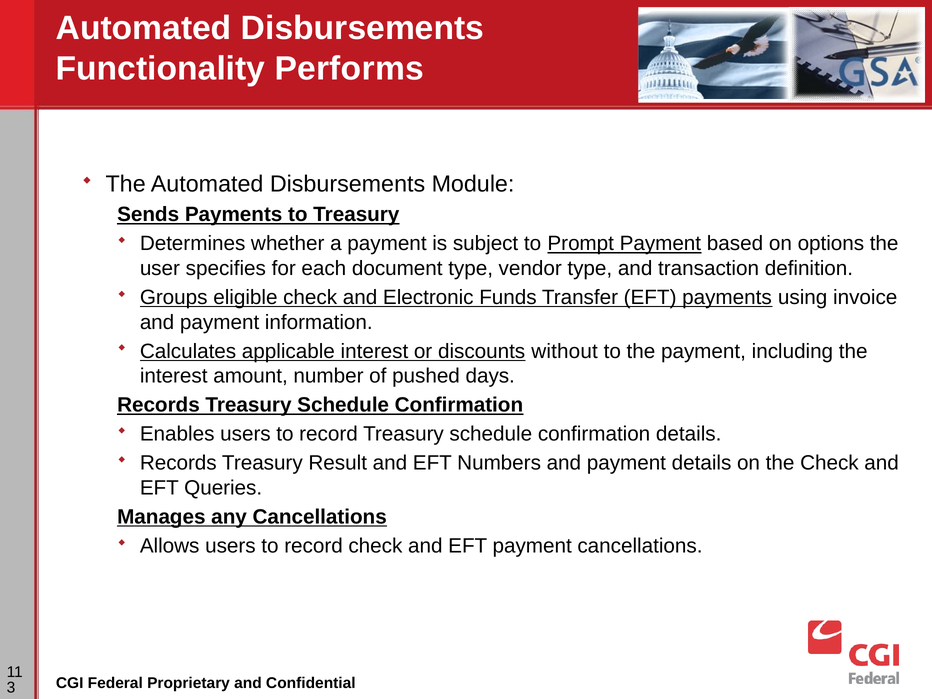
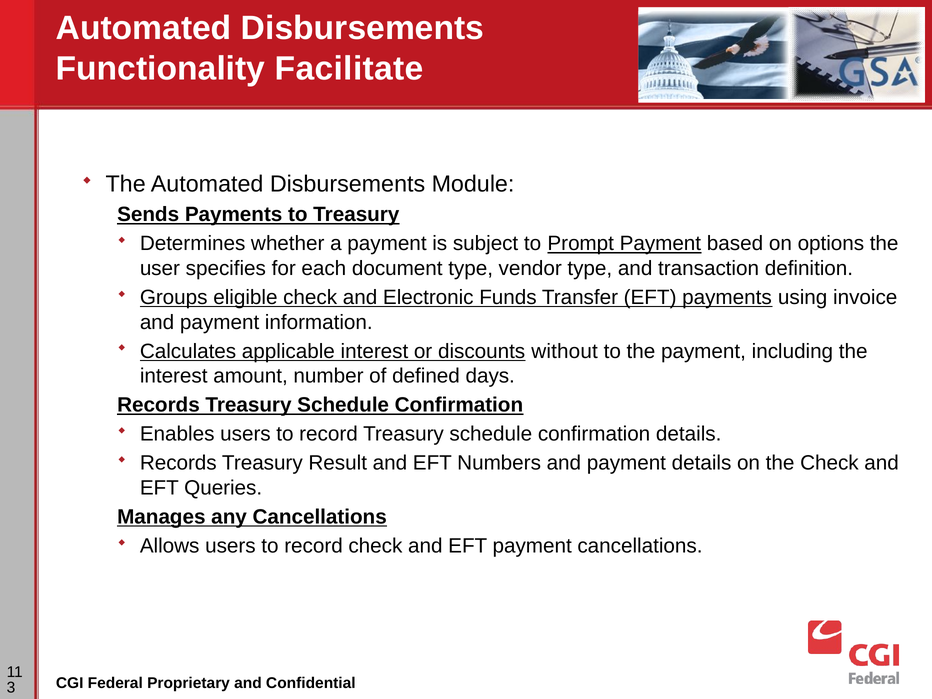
Performs: Performs -> Facilitate (349, 69)
pushed: pushed -> defined (426, 376)
